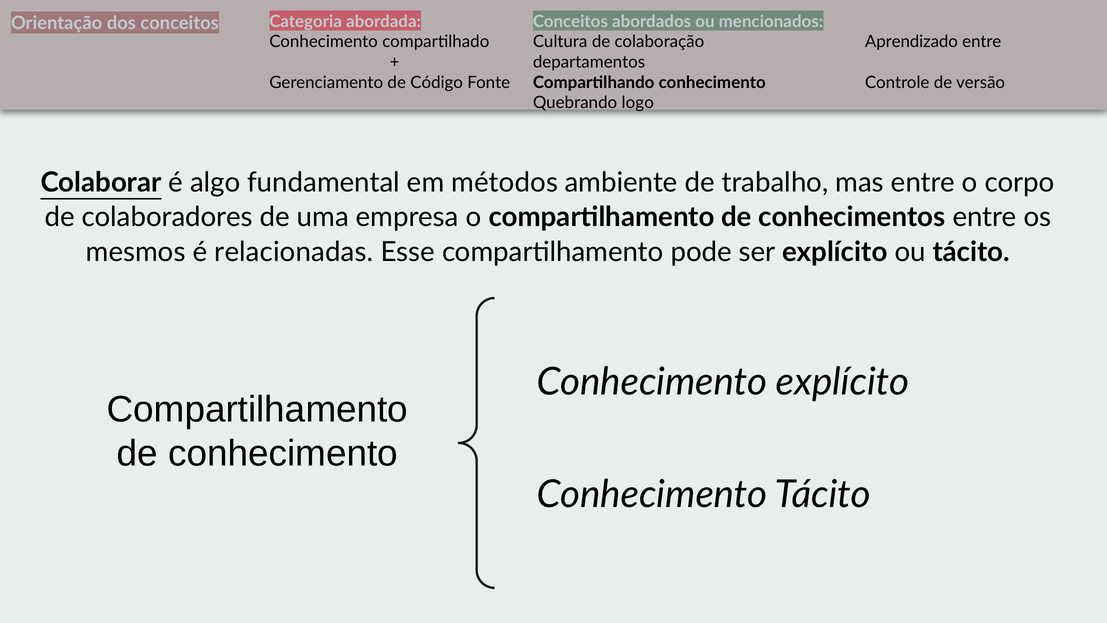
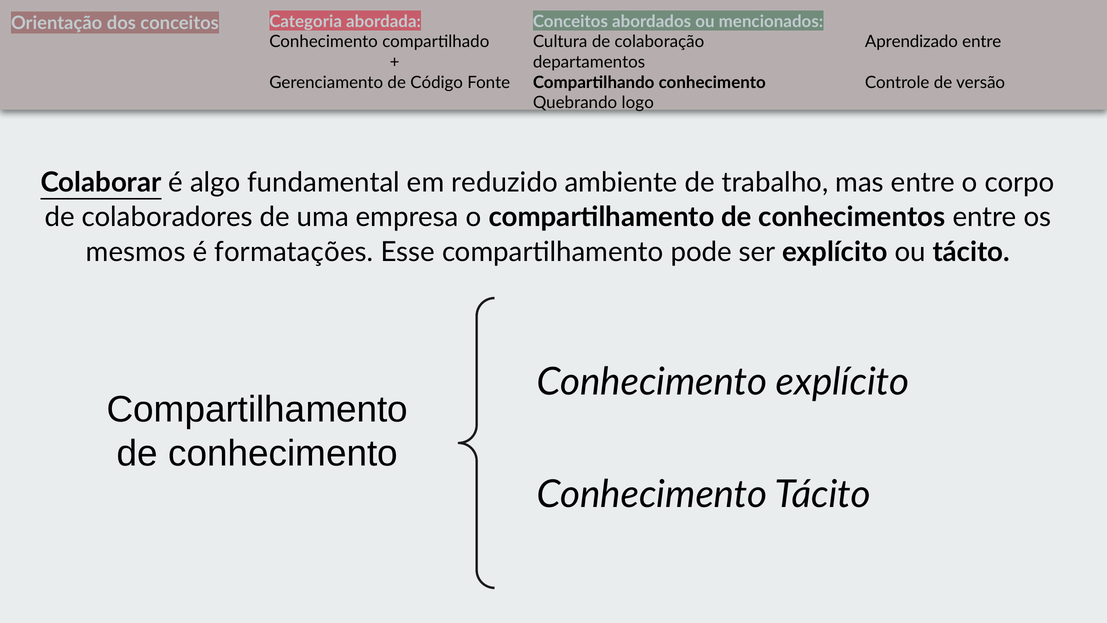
métodos: métodos -> reduzido (505, 182)
relacionadas: relacionadas -> formatações (294, 252)
